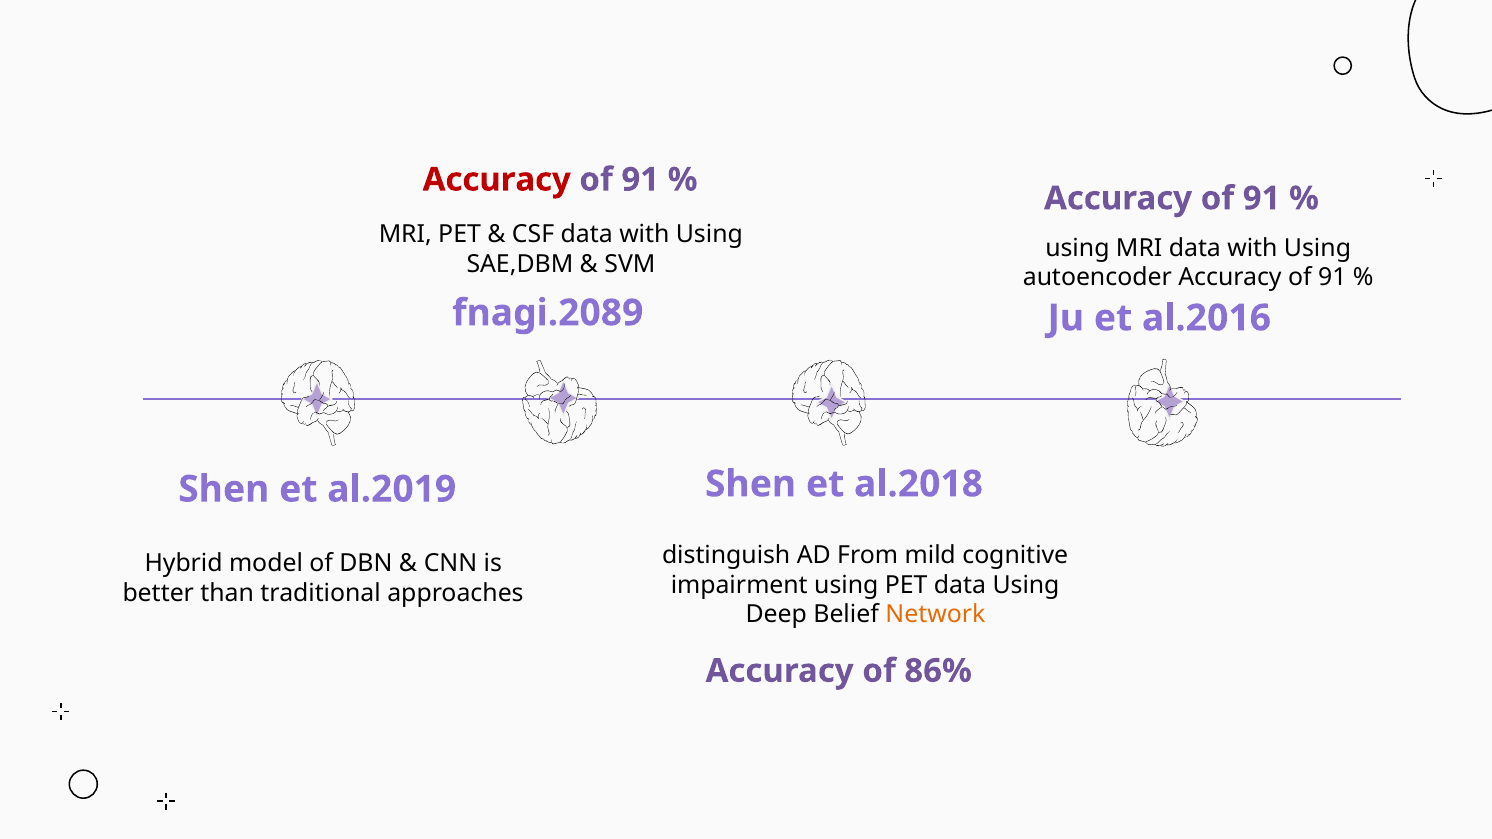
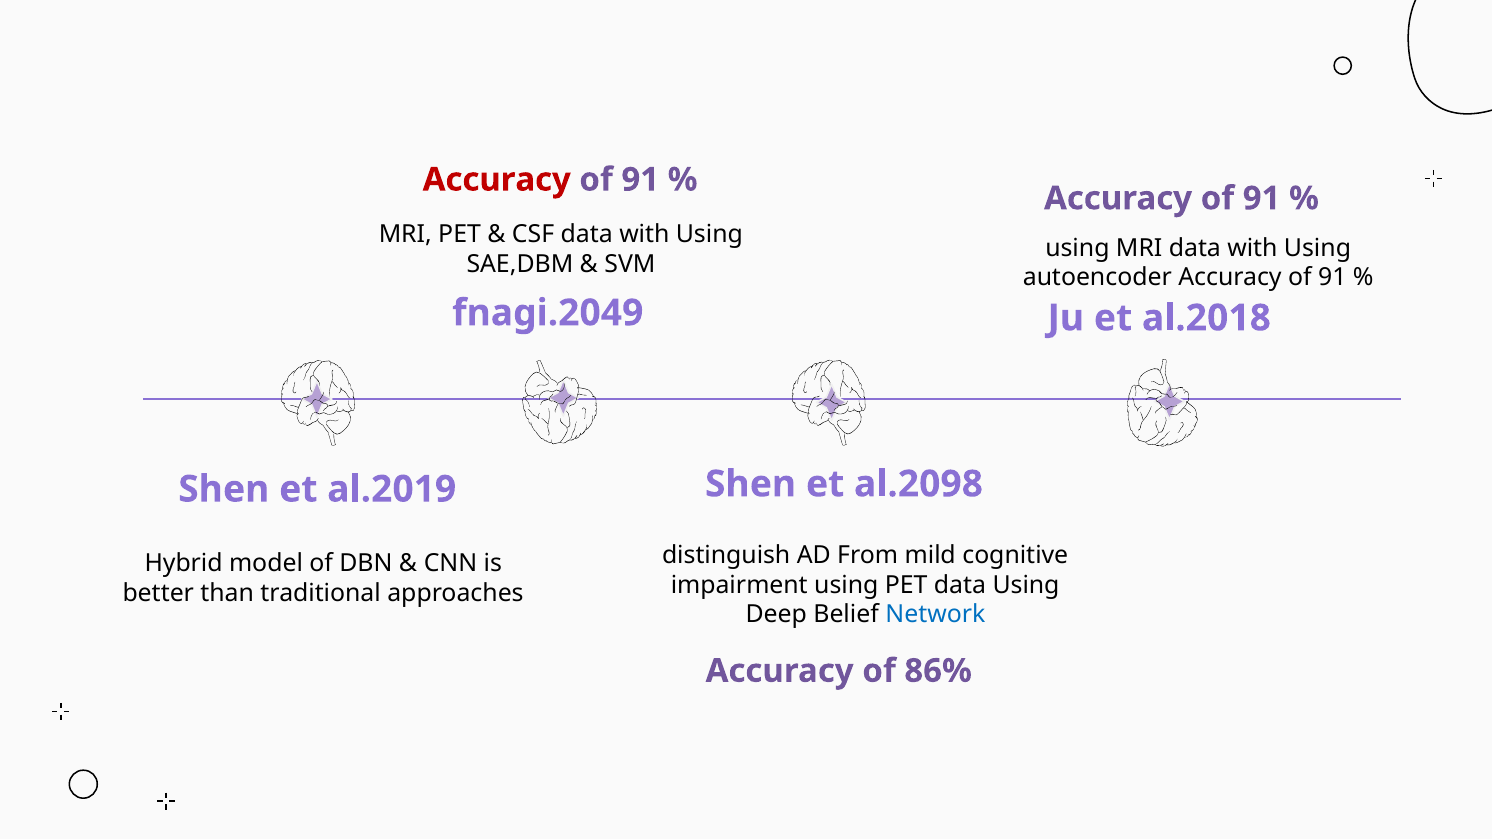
fnagi.2089: fnagi.2089 -> fnagi.2049 (548, 313)
al.2016: al.2016 -> al.2018 (1206, 318)
al.2018: al.2018 -> al.2098 (918, 484)
Network colour: orange -> blue (935, 615)
